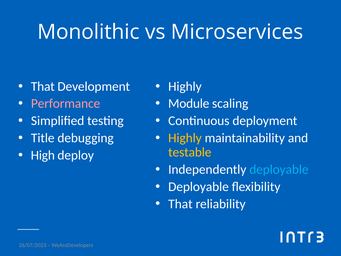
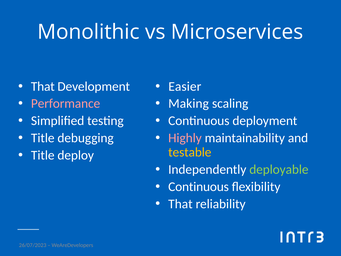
Highly: Highly -> Easier (185, 86)
Module: Module -> Making (189, 103)
Highly colour: yellow -> pink (185, 138)
High: High -> Title (43, 155)
deployable colour: light blue -> light green (279, 169)
Deployable: Deployable -> Continuous (199, 187)
